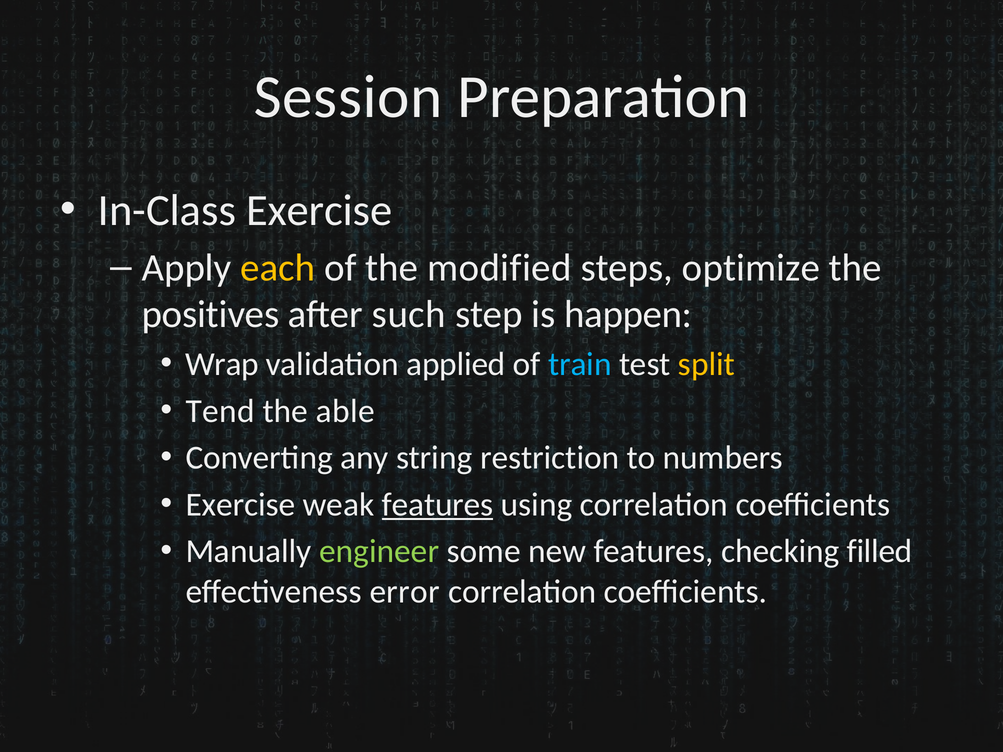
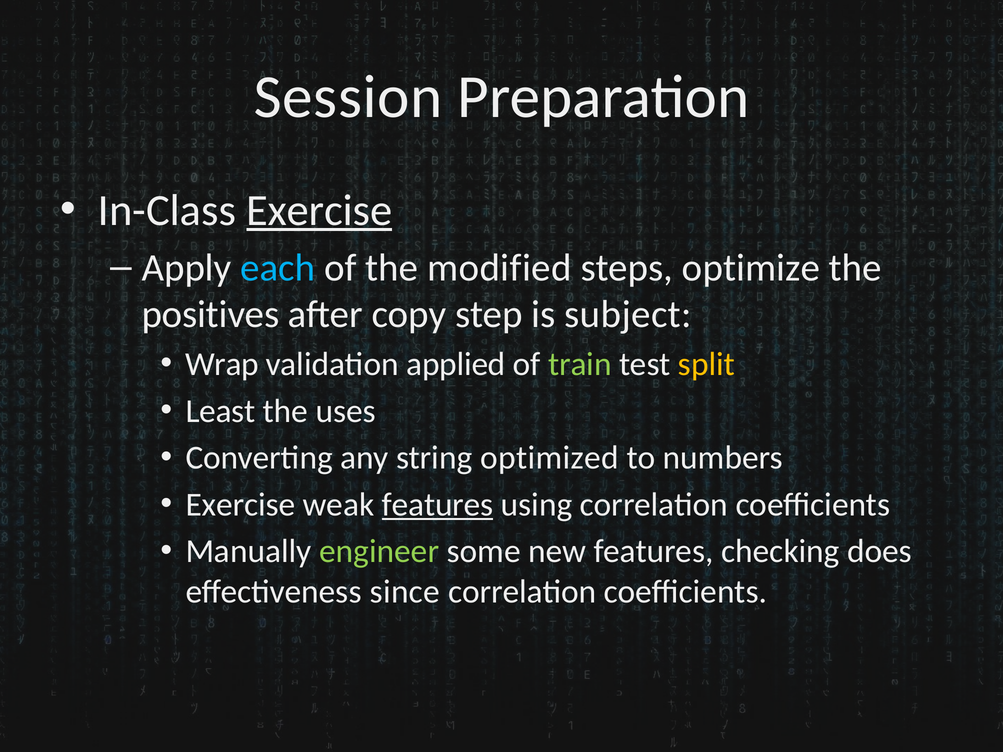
Exercise underline: none -> present (319, 210)
each colour: yellow -> light blue (278, 268)
such: such -> copy (409, 315)
happen: happen -> subject (628, 315)
train colour: light blue -> light green (580, 364)
Tend: Tend -> Least (220, 411)
able: able -> uses (346, 411)
restriction: restriction -> optimized (549, 458)
filled: filled -> does (879, 552)
error: error -> since (405, 592)
